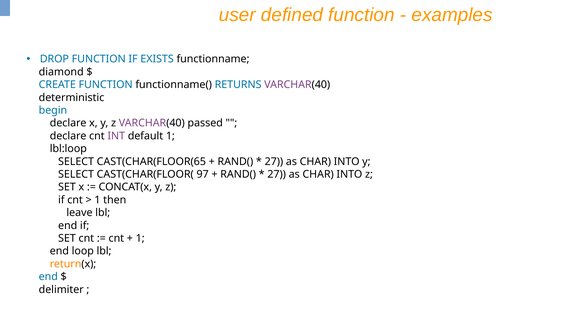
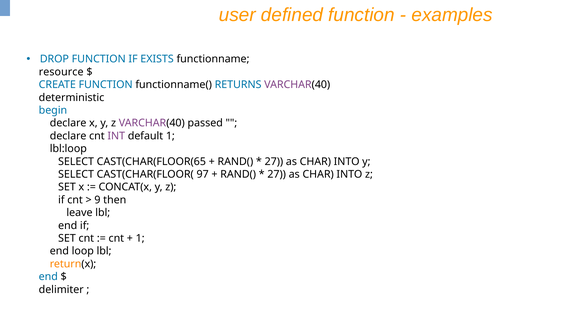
diamond: diamond -> resource (61, 72)
1: 1 -> 9 (97, 200)
